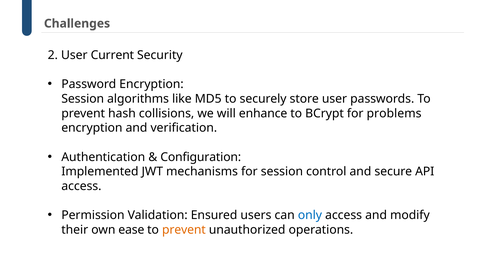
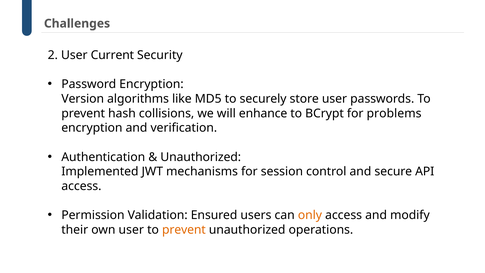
Session: Session -> Version (83, 99)
Configuration: Configuration -> Unauthorized (201, 157)
only colour: blue -> orange (310, 215)
own ease: ease -> user (131, 230)
